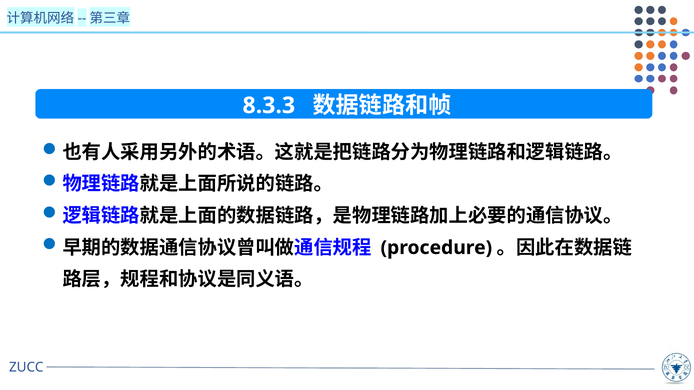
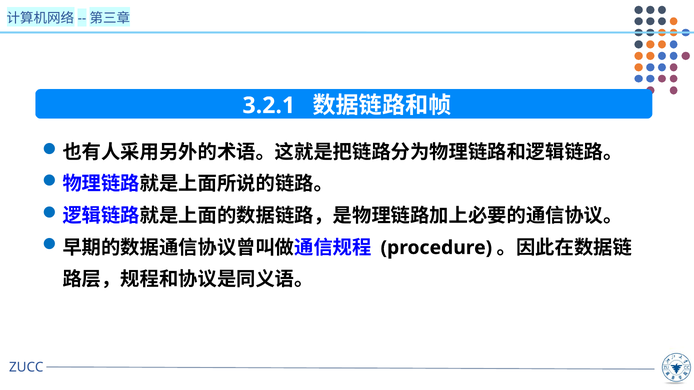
8.3.3: 8.3.3 -> 3.2.1 (269, 106)
